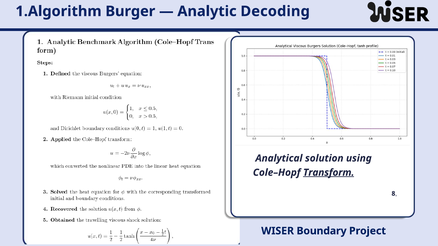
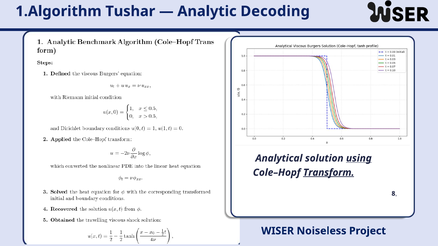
Burger: Burger -> Tushar (130, 11)
using underline: none -> present (359, 158)
Boundary: Boundary -> Noiseless (322, 231)
